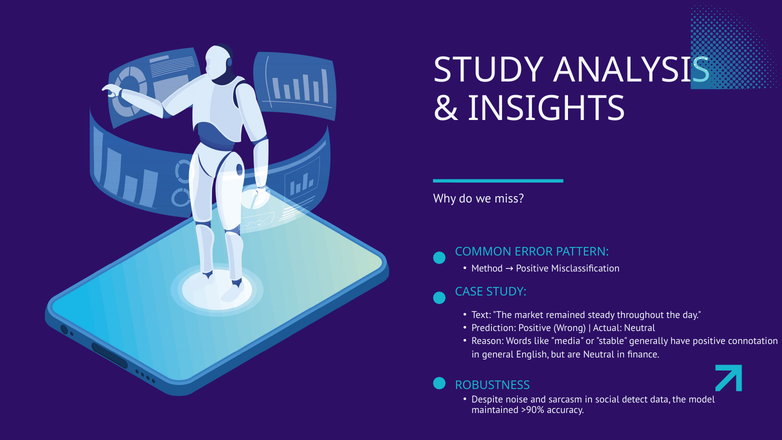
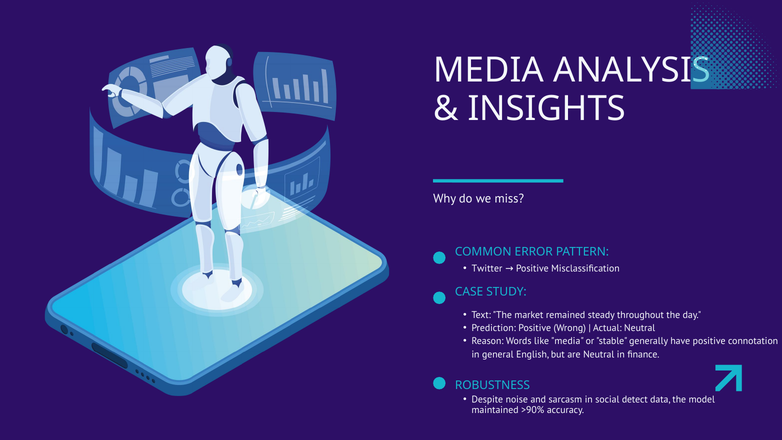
STUDY: STUDY -> MEDIA (489, 70)
Method: Method -> Twitter (487, 269)
